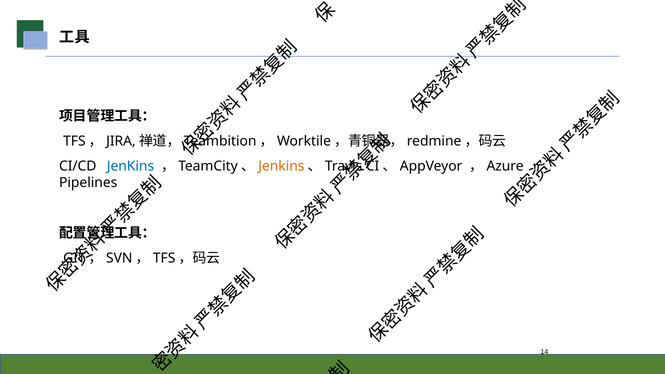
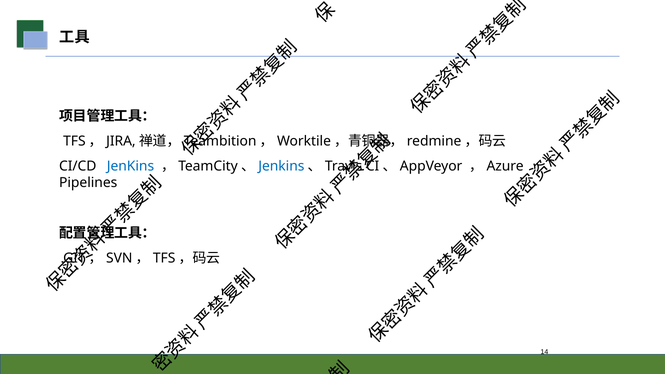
Jenkins colour: orange -> blue (281, 166)
